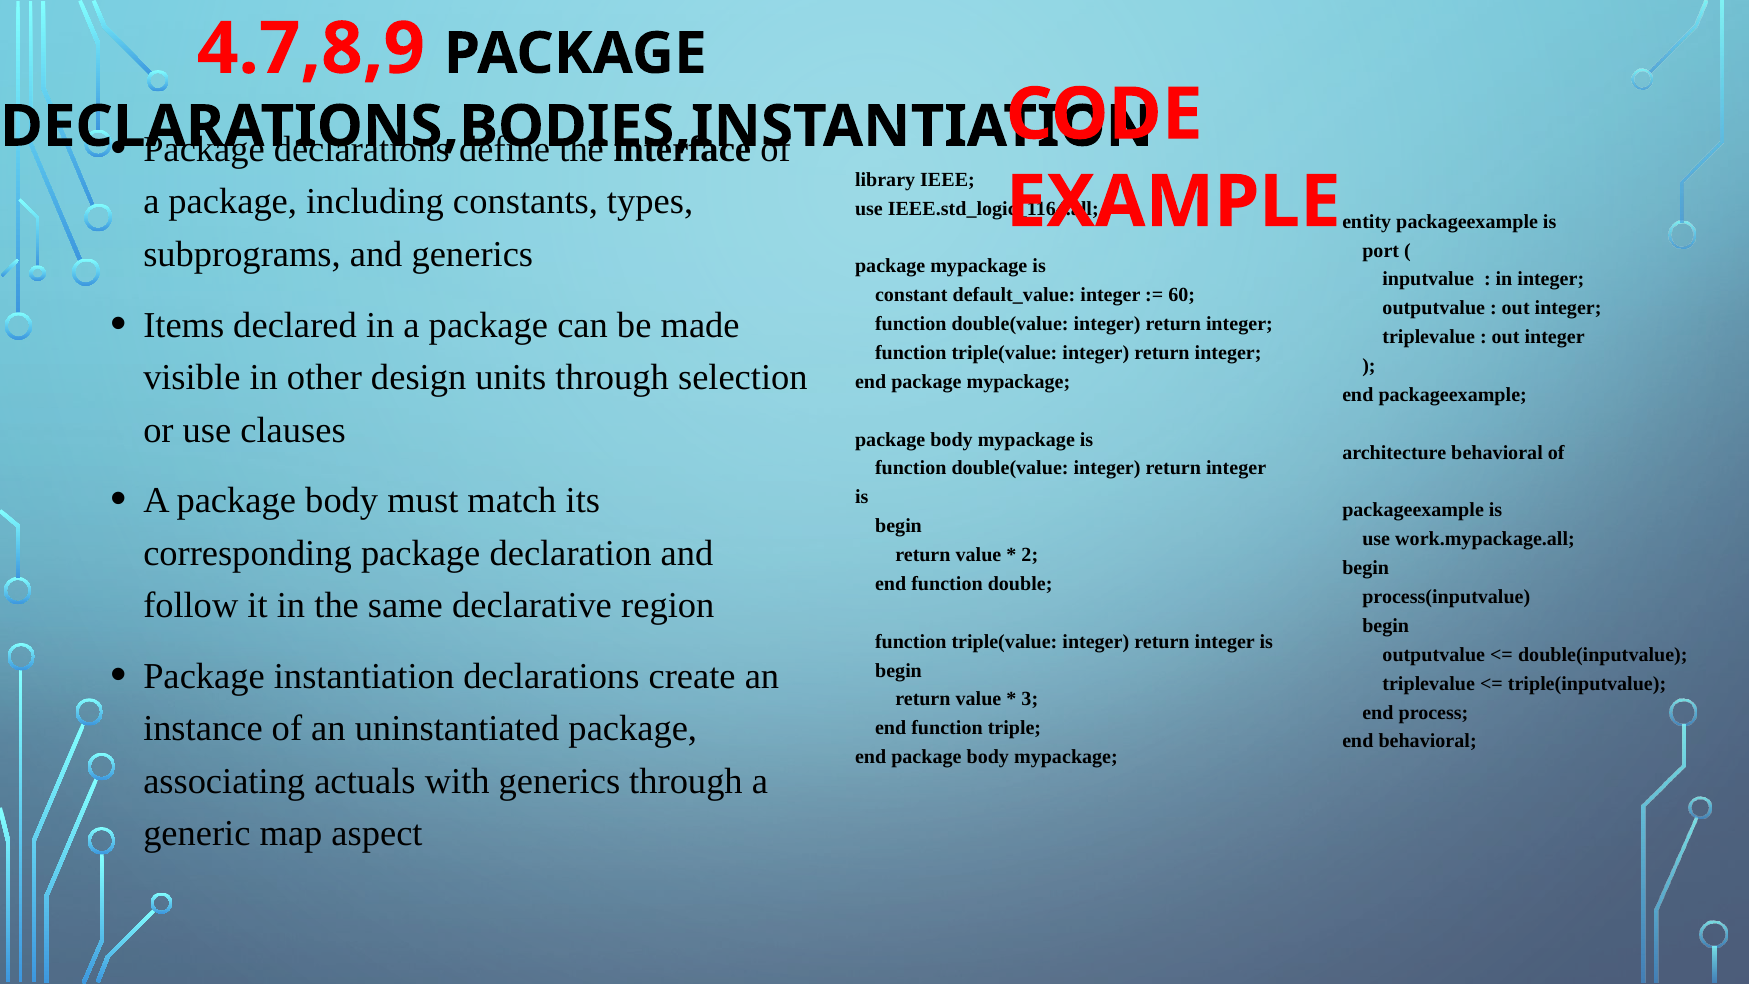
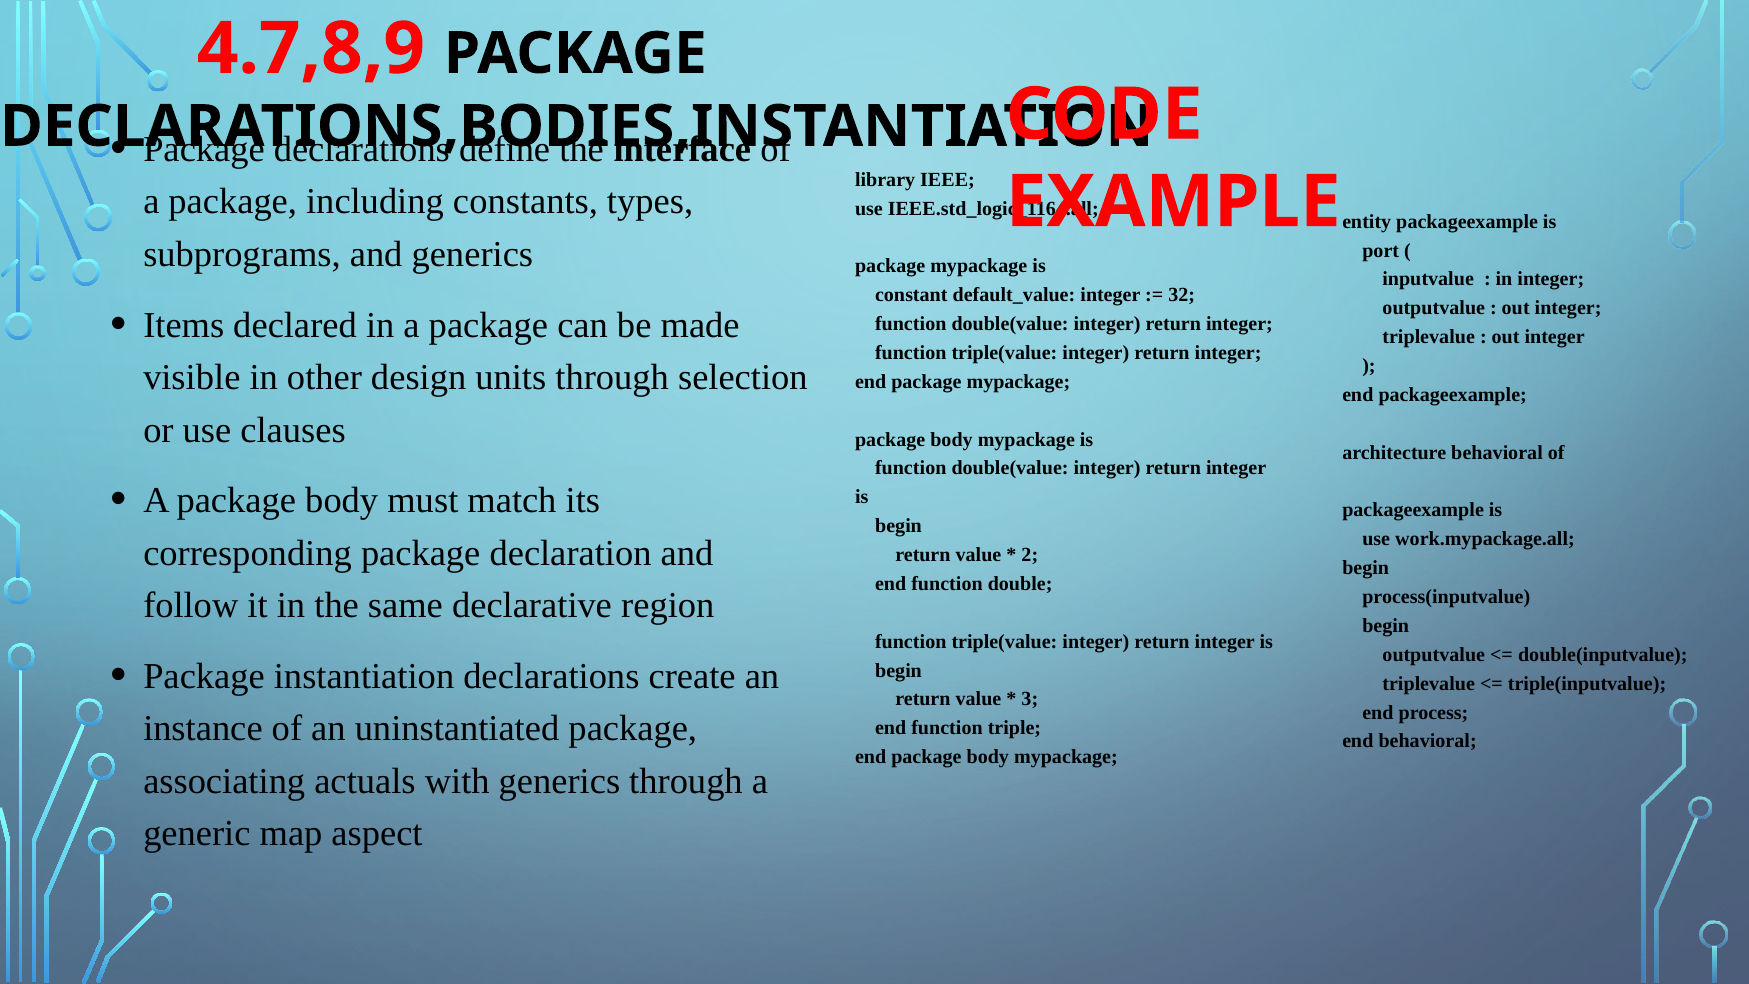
60: 60 -> 32 (1182, 295)
